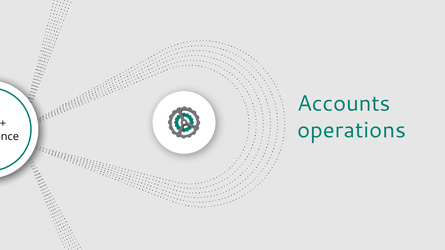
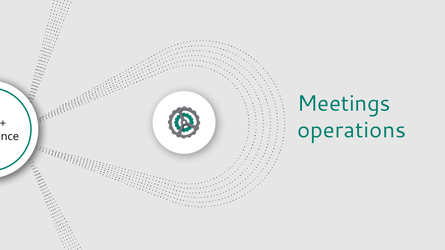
Accounts: Accounts -> Meetings (344, 104)
